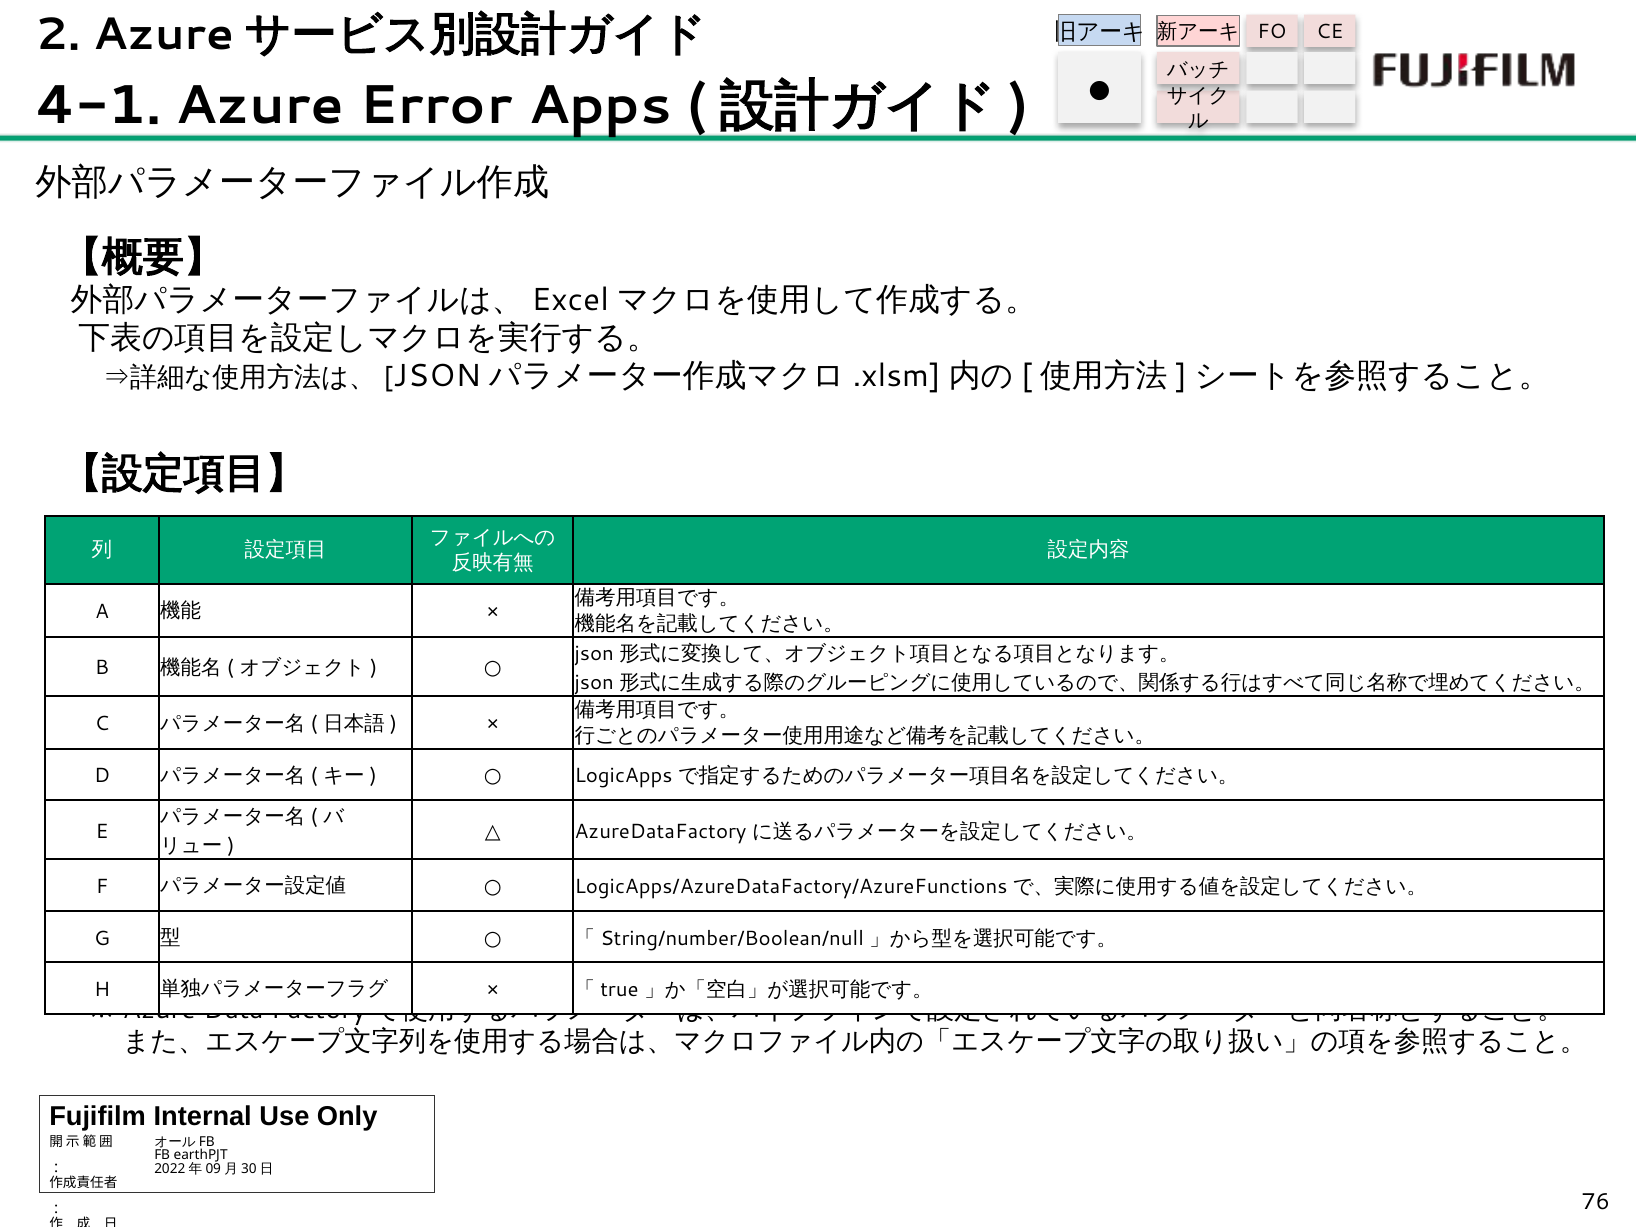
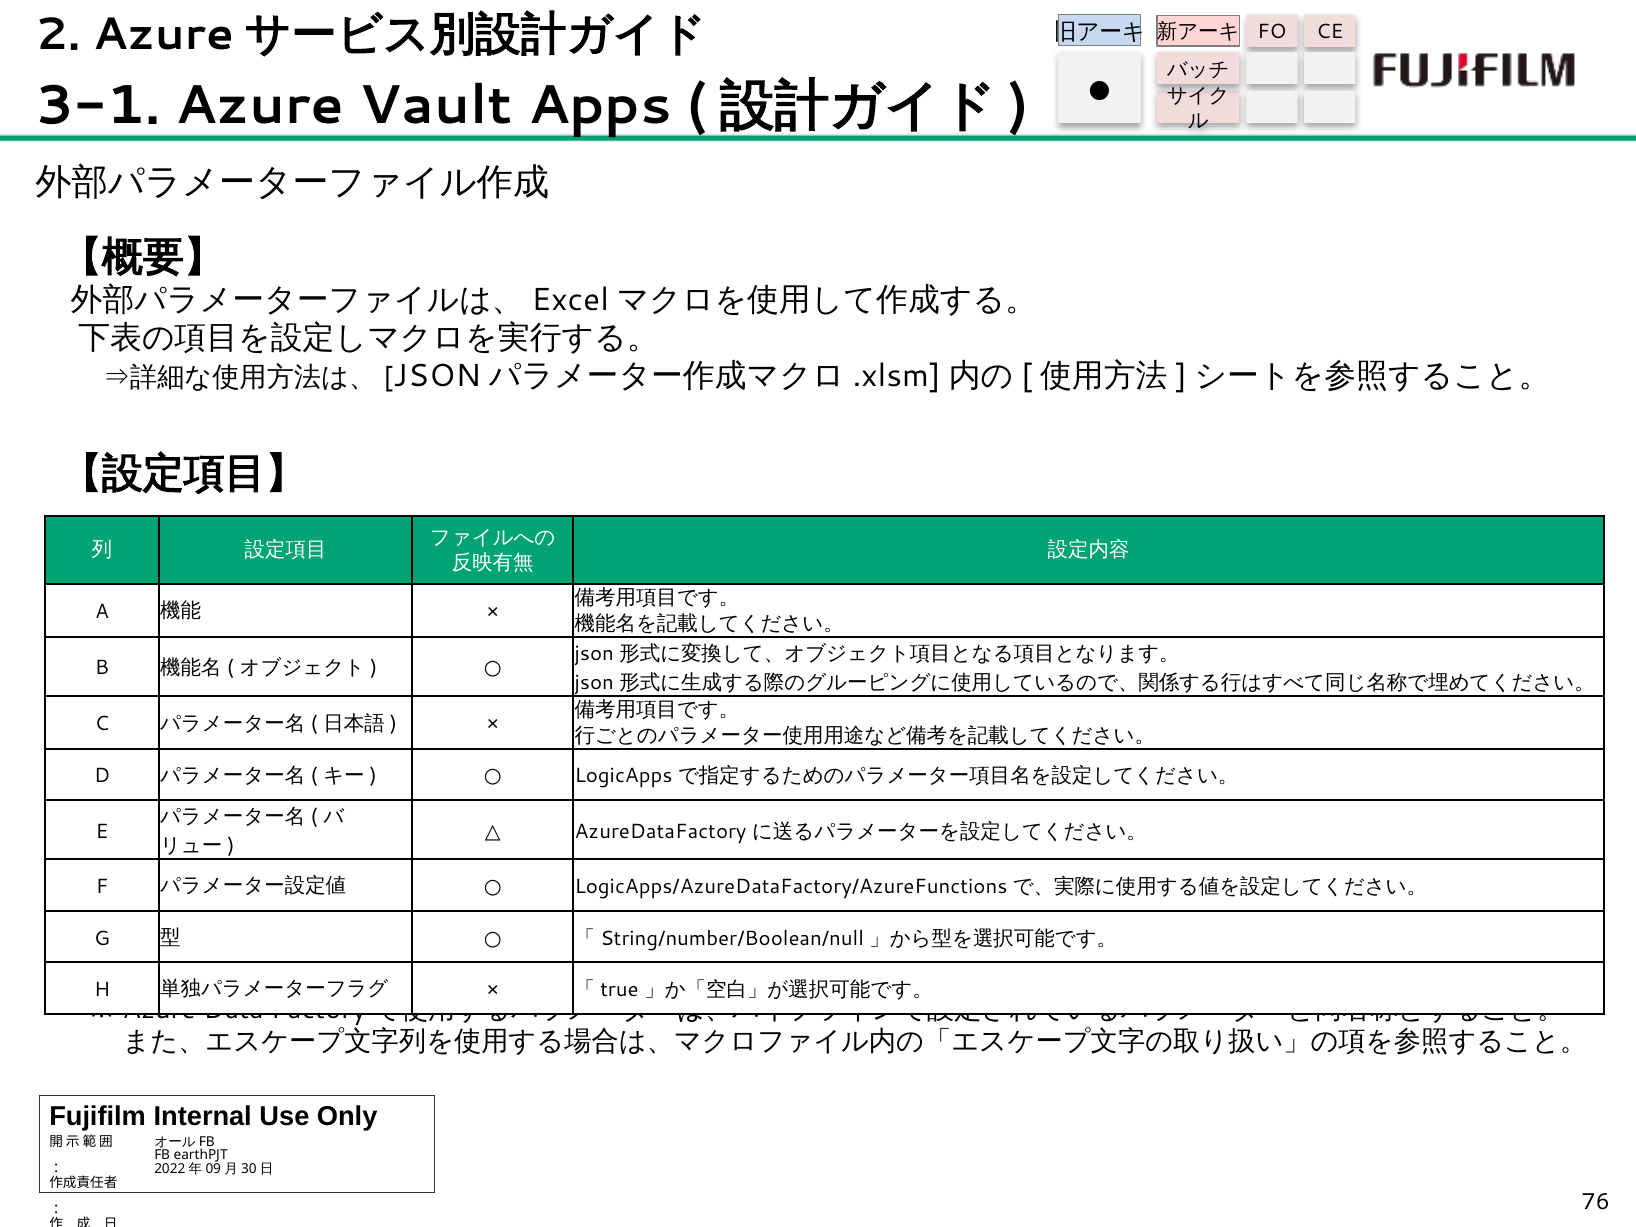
4-1: 4-1 -> 3-1 (98, 106)
Error: Error -> Vault (436, 106)
